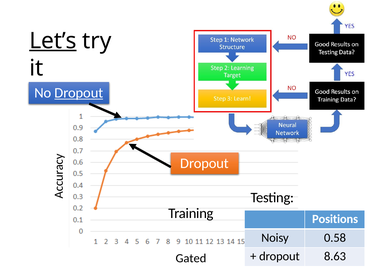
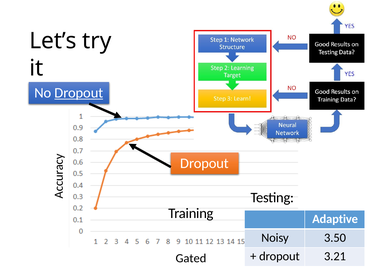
Let’s underline: present -> none (53, 41)
Positions: Positions -> Adaptive (335, 219)
0.58: 0.58 -> 3.50 (335, 238)
8.63: 8.63 -> 3.21 (335, 256)
